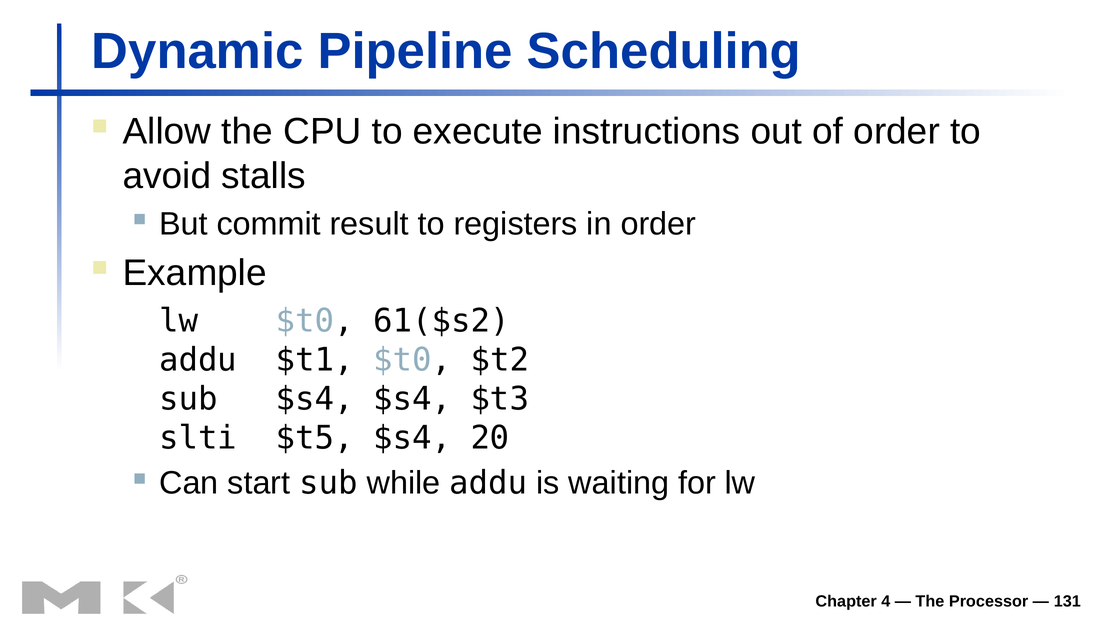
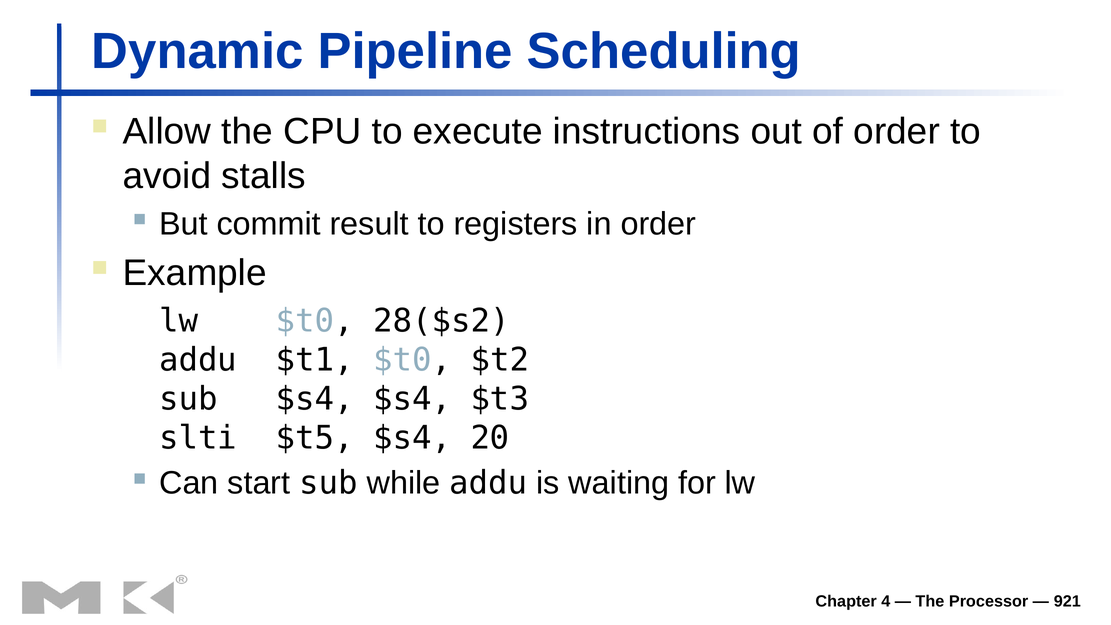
61($s2: 61($s2 -> 28($s2 (441, 321)
131: 131 -> 921 (1067, 601)
